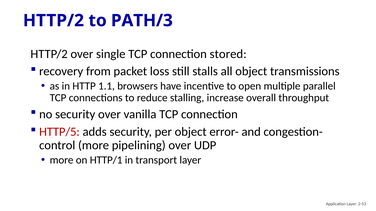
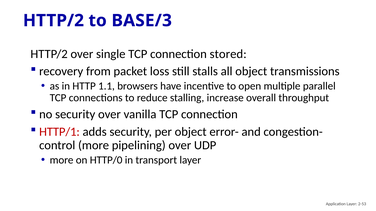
PATH/3: PATH/3 -> BASE/3 (142, 21)
HTTP/5: HTTP/5 -> HTTP/1 (59, 132)
HTTP/1: HTTP/1 -> HTTP/0 (106, 160)
